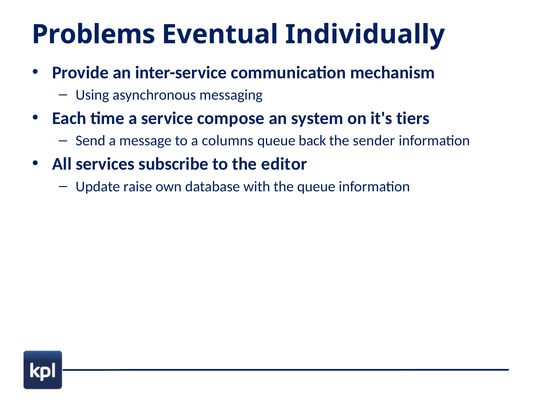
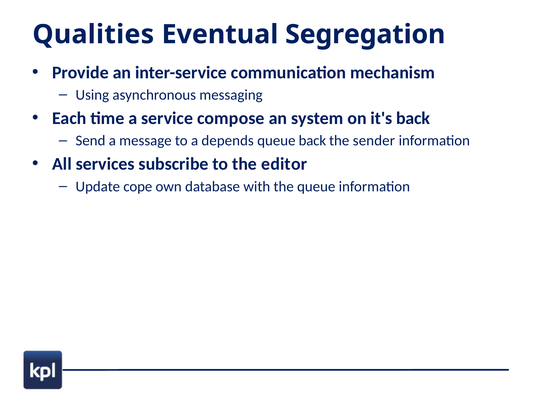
Problems: Problems -> Qualities (93, 34)
Individually: Individually -> Segregation (365, 34)
it's tiers: tiers -> back (413, 118)
columns: columns -> depends (228, 141)
raise: raise -> cope (138, 187)
